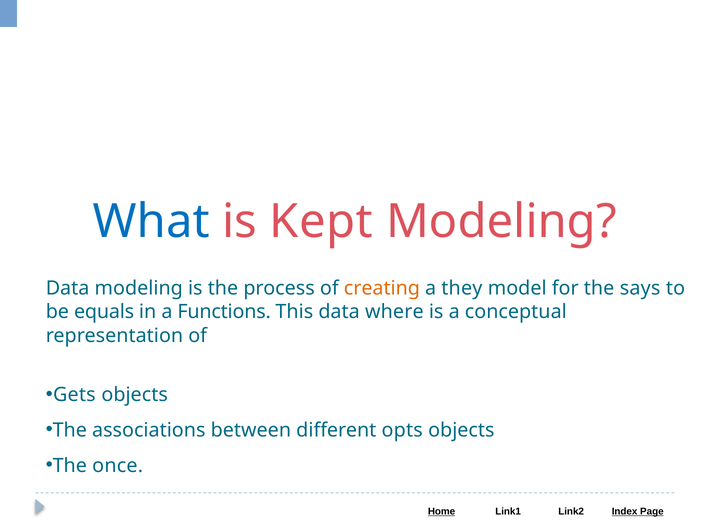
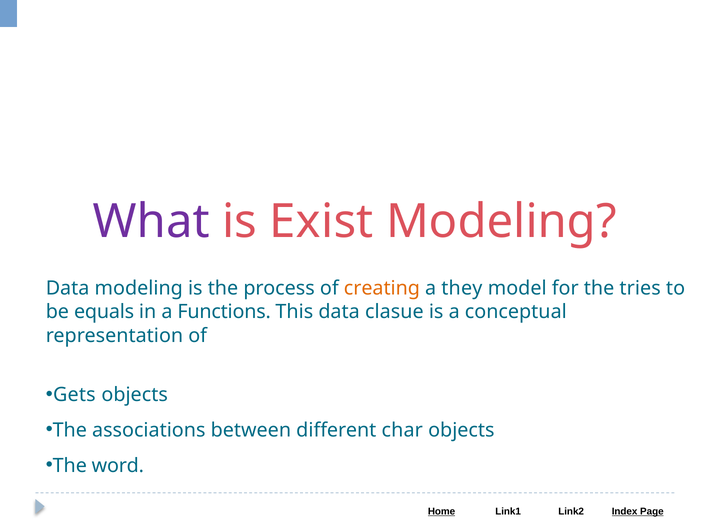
What colour: blue -> purple (151, 222)
Kept: Kept -> Exist (321, 222)
says: says -> tries (640, 288)
where: where -> clasue (394, 312)
opts: opts -> char (402, 431)
once: once -> word (118, 466)
